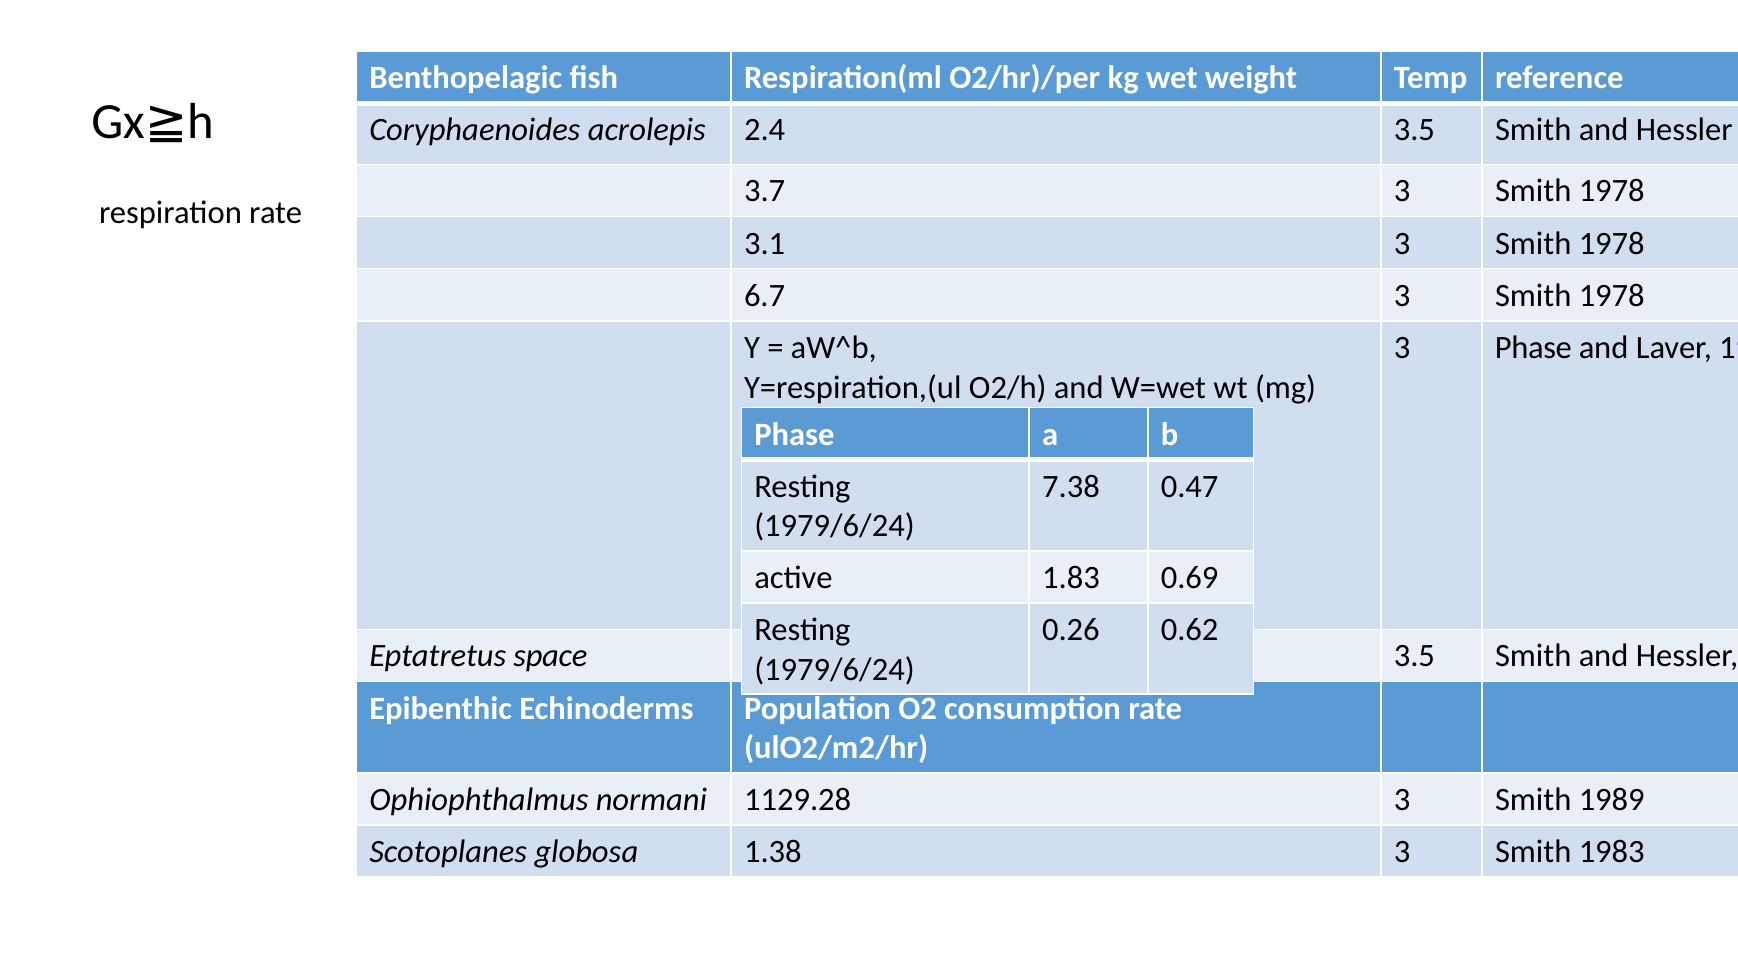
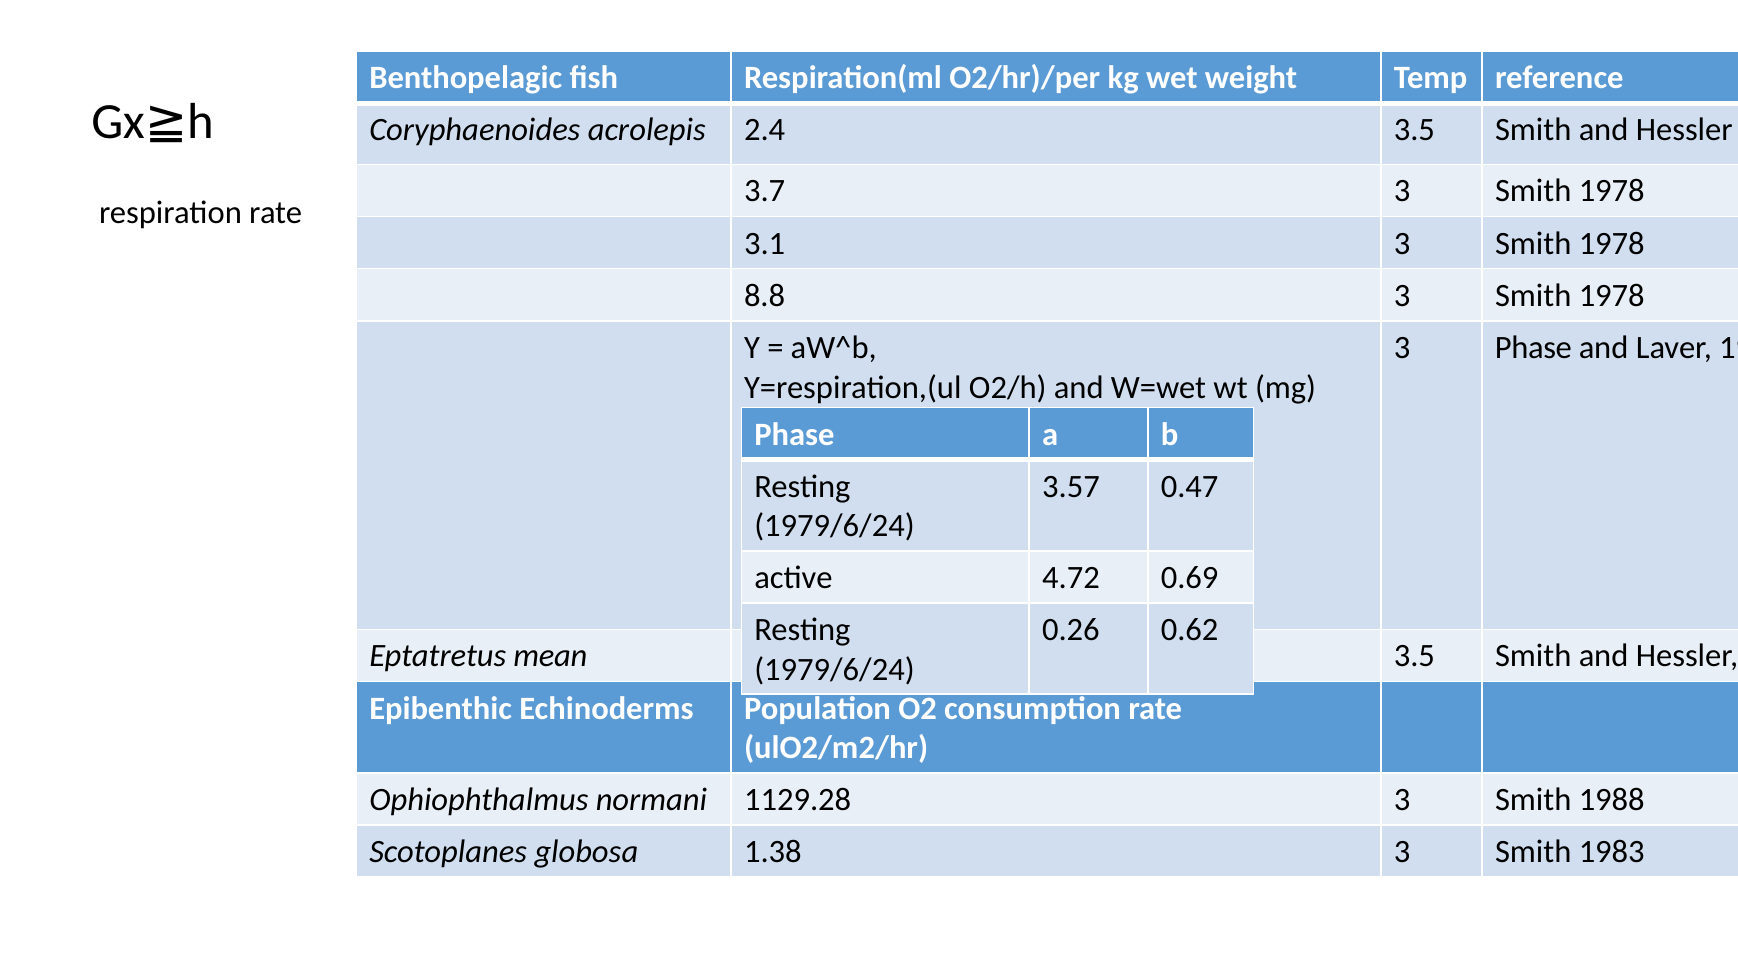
6.7: 6.7 -> 8.8 (765, 296)
7.38: 7.38 -> 3.57 (1071, 487)
1.83: 1.83 -> 4.72 (1071, 578)
space: space -> mean (550, 657)
1989: 1989 -> 1988 (1612, 800)
